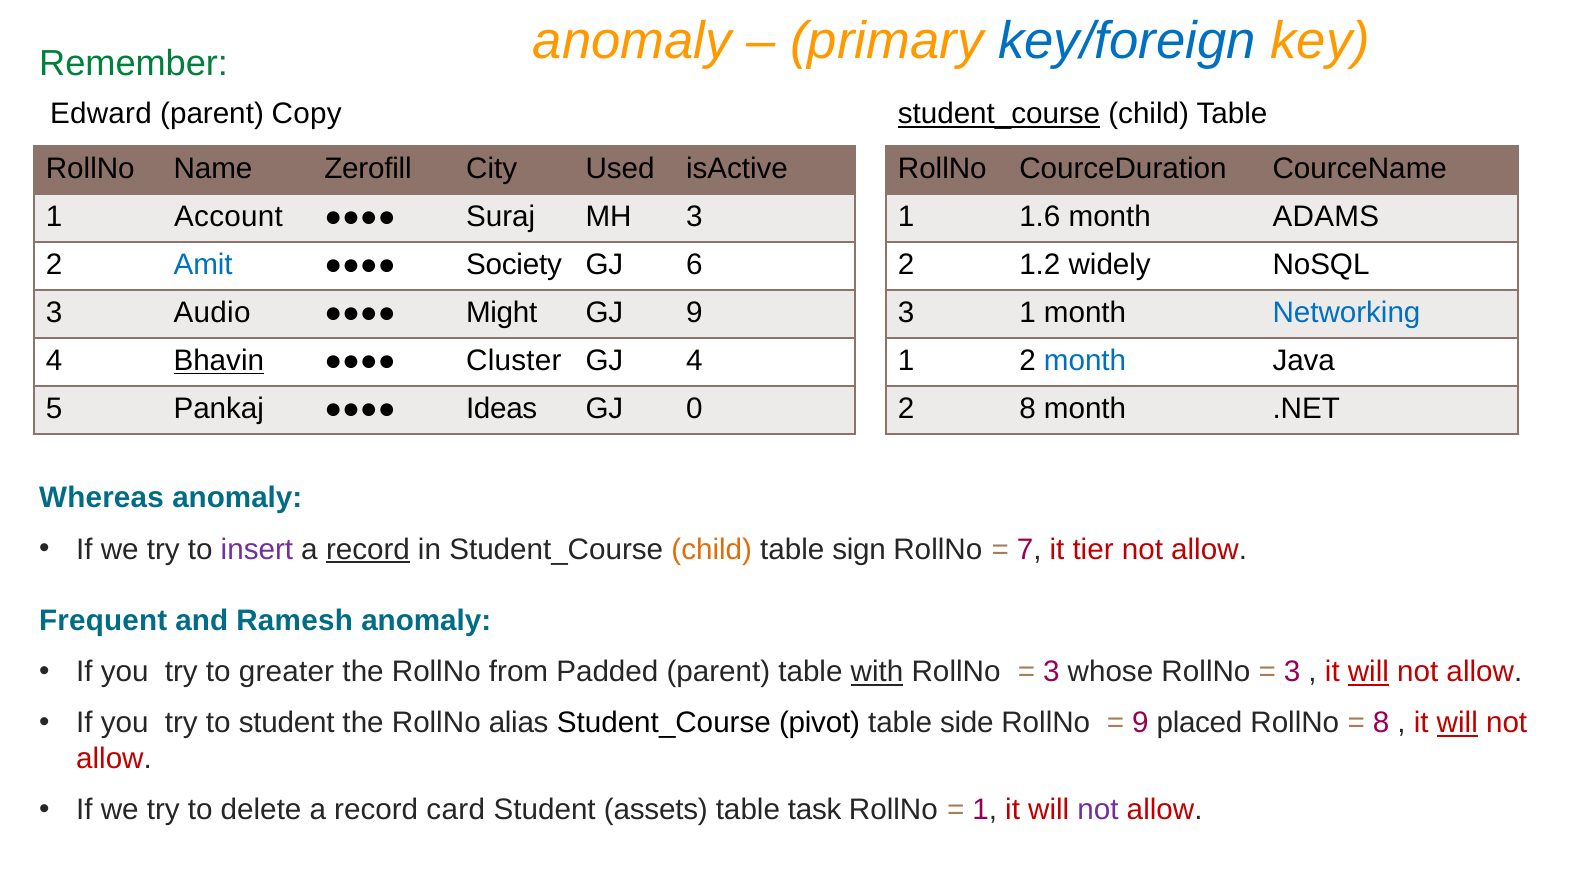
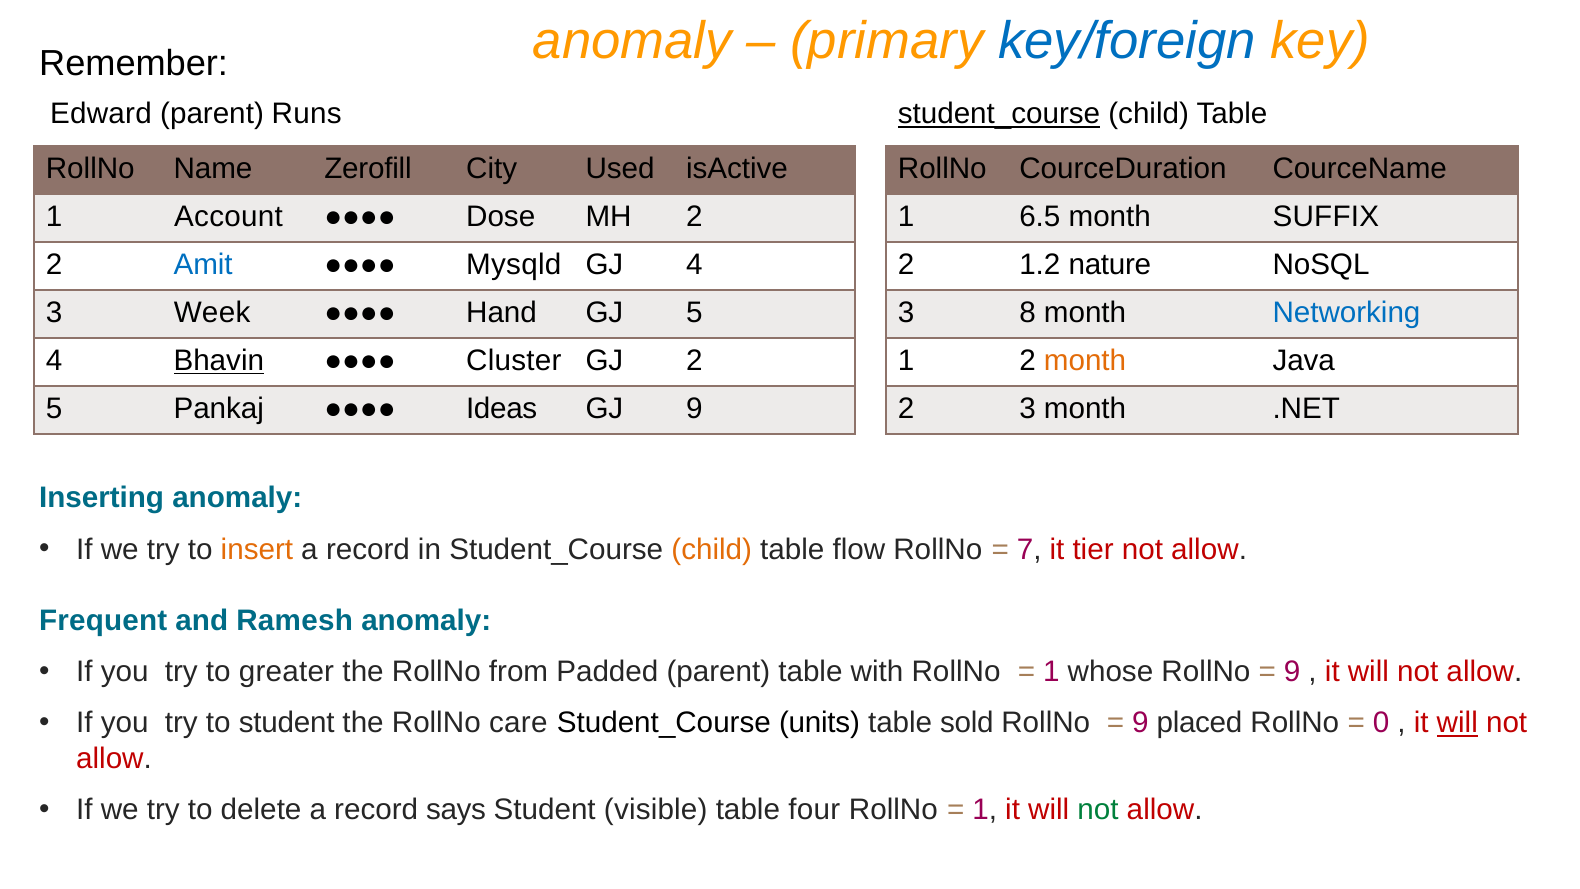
Remember colour: green -> black (134, 64)
Copy: Copy -> Runs (307, 114)
Suraj: Suraj -> Dose (501, 217)
MH 3: 3 -> 2 (694, 217)
1.6: 1.6 -> 6.5 (1040, 217)
ADAMS: ADAMS -> SUFFIX (1326, 217)
Society: Society -> Mysqld (514, 265)
GJ 6: 6 -> 4 (694, 265)
widely: widely -> nature (1110, 265)
Audio: Audio -> Week (212, 313)
Might: Might -> Hand (502, 313)
GJ 9: 9 -> 5 (694, 313)
3 1: 1 -> 8 (1028, 313)
GJ 4: 4 -> 2 (694, 361)
month colour: blue -> orange (1085, 361)
GJ 0: 0 -> 9 (694, 409)
2 8: 8 -> 3 (1028, 409)
Whereas: Whereas -> Inserting (102, 498)
insert colour: purple -> orange (257, 549)
record underline: present -> none (368, 549)
sign: sign -> flow (859, 549)
with underline: present -> none (877, 672)
3: 3 -> 1 (1051, 672)
3: 3 -> 9 (1292, 672)
will underline: present -> none (1368, 672)
alias: alias -> care (518, 723)
pivot: pivot -> units (819, 723)
side: side -> sold (967, 723)
8: 8 -> 0 (1381, 723)
card: card -> says (456, 810)
assets: assets -> visible (656, 810)
task: task -> four (814, 810)
not colour: purple -> green (1098, 810)
